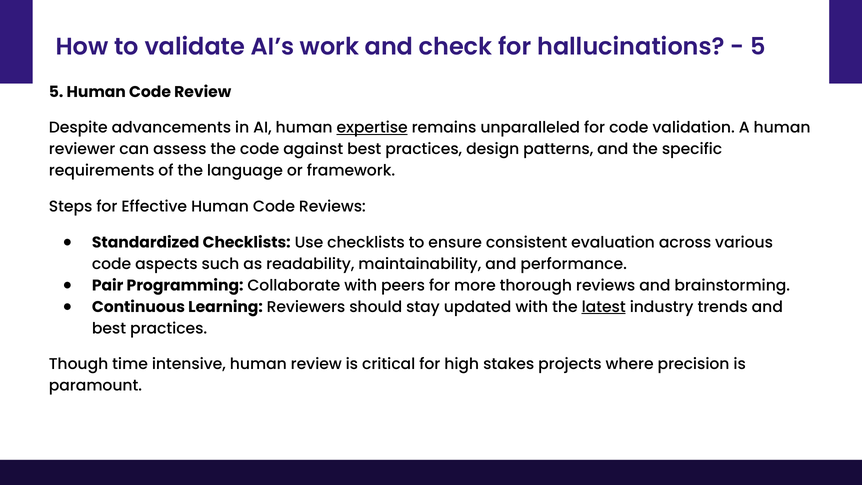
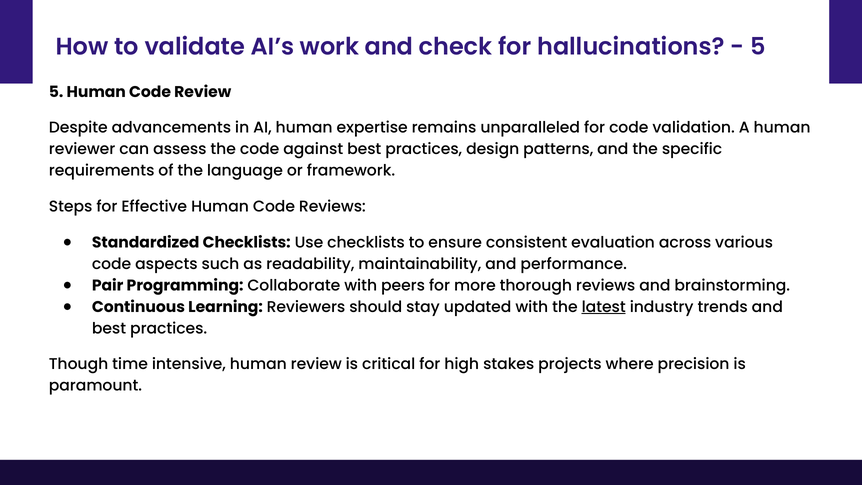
expertise underline: present -> none (372, 128)
